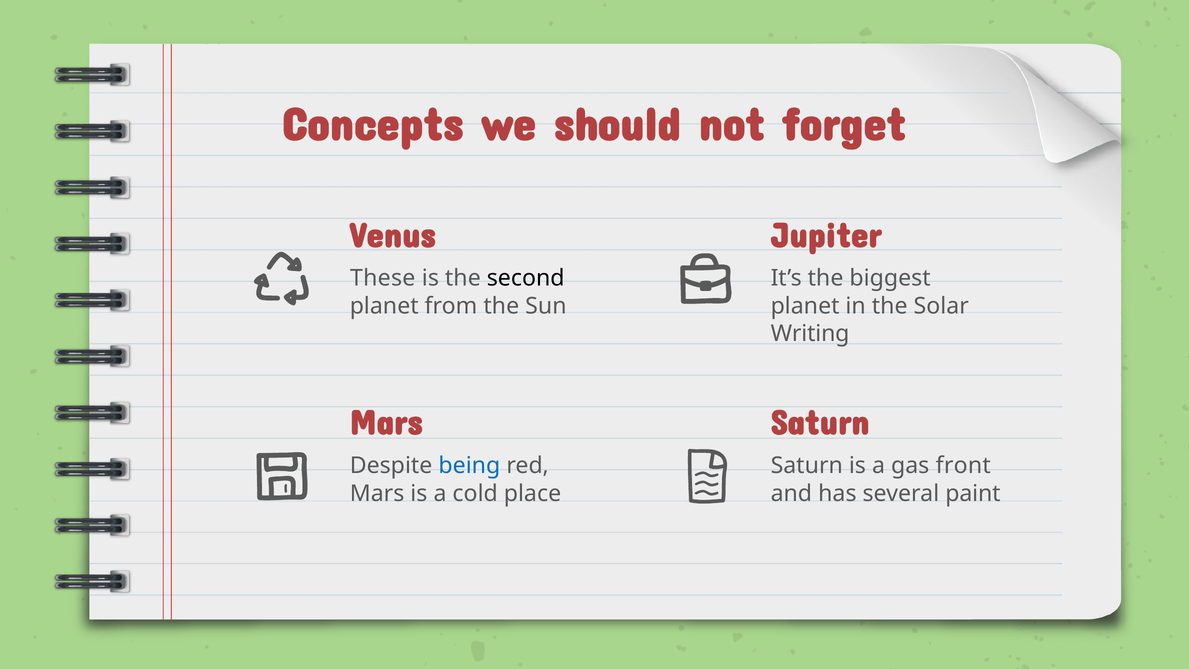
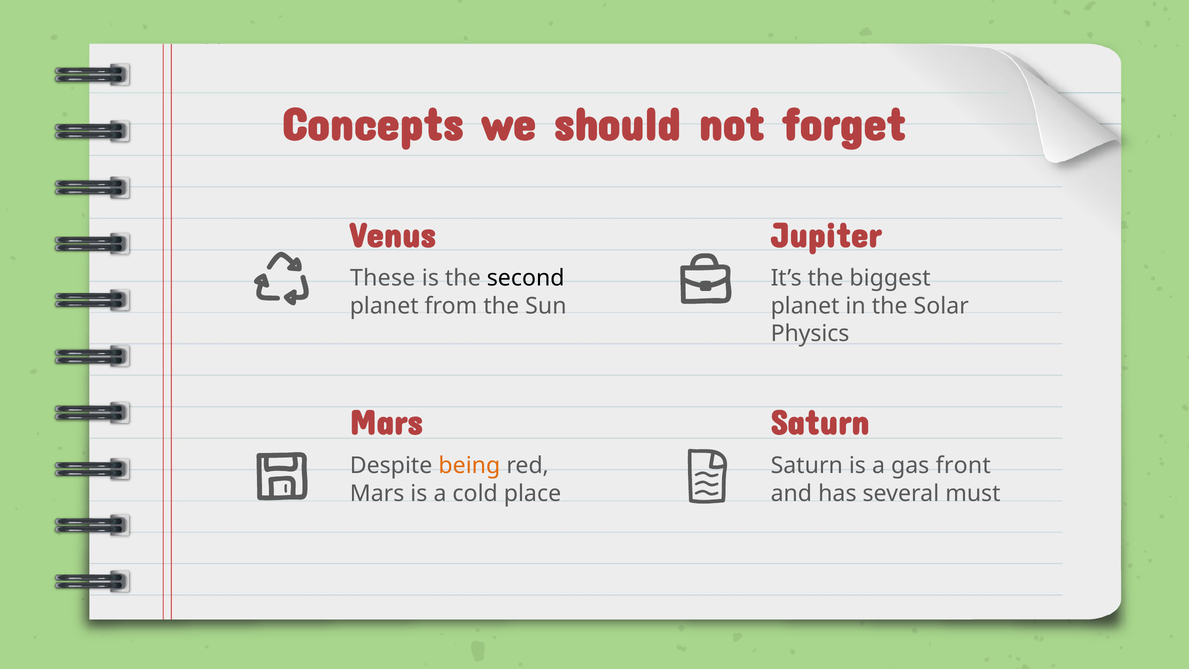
Writing: Writing -> Physics (810, 334)
being colour: blue -> orange (469, 465)
paint: paint -> must (973, 493)
